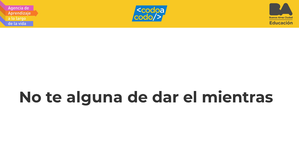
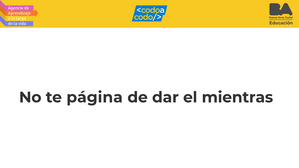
alguna: alguna -> página (95, 97)
